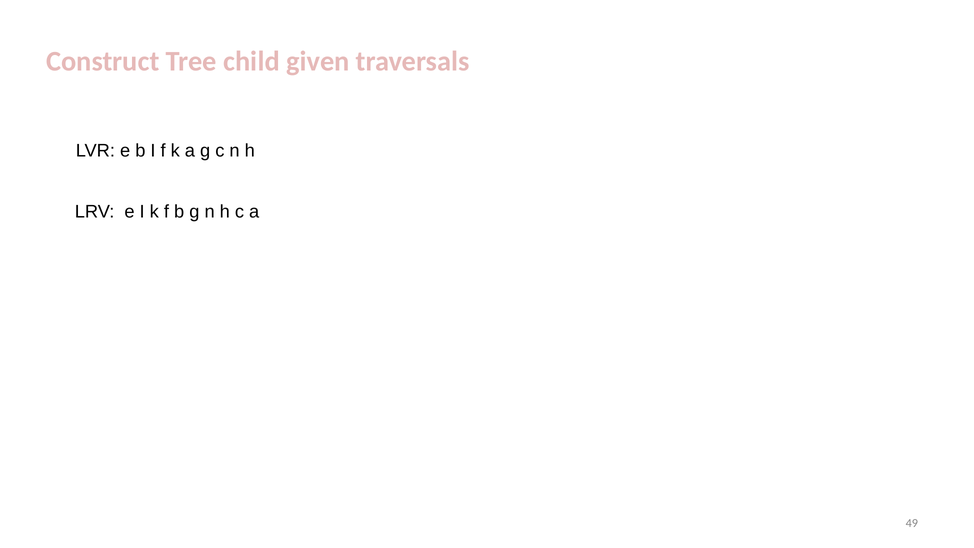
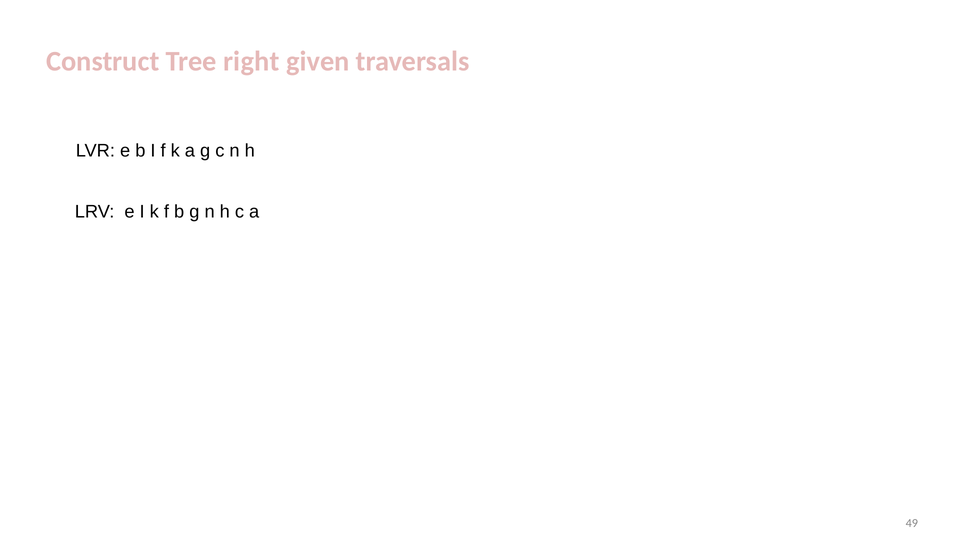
child: child -> right (251, 62)
